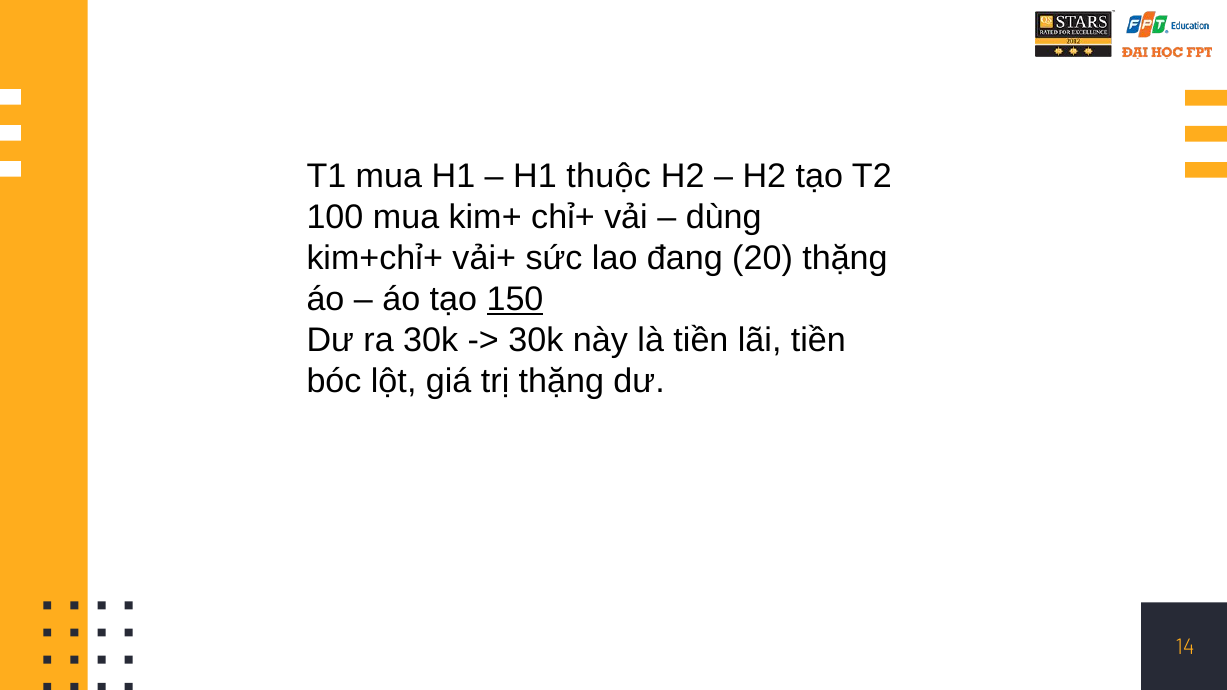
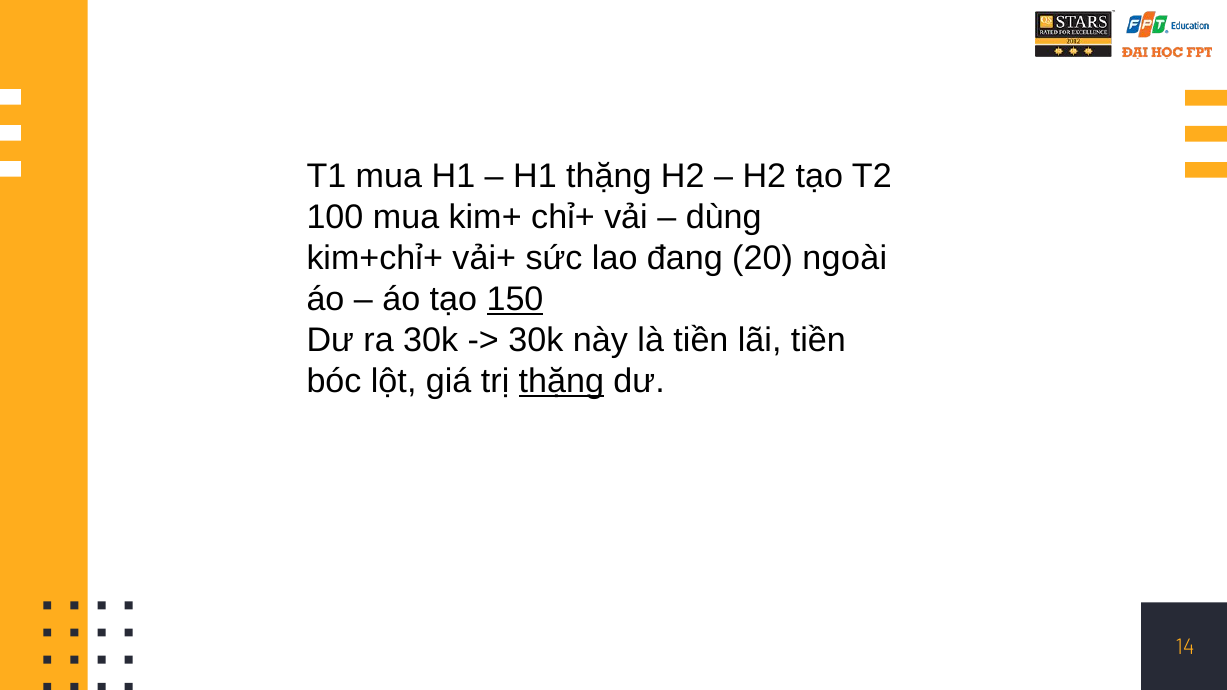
H1 thuộc: thuộc -> thặng (609, 176)
20 thặng: thặng -> ngoài (845, 258)
thặng underline: none -> present (561, 381)
